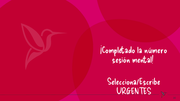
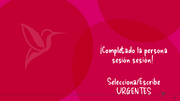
número: número -> persona (156, 50)
sesión mental: mental -> sesión (143, 60)
